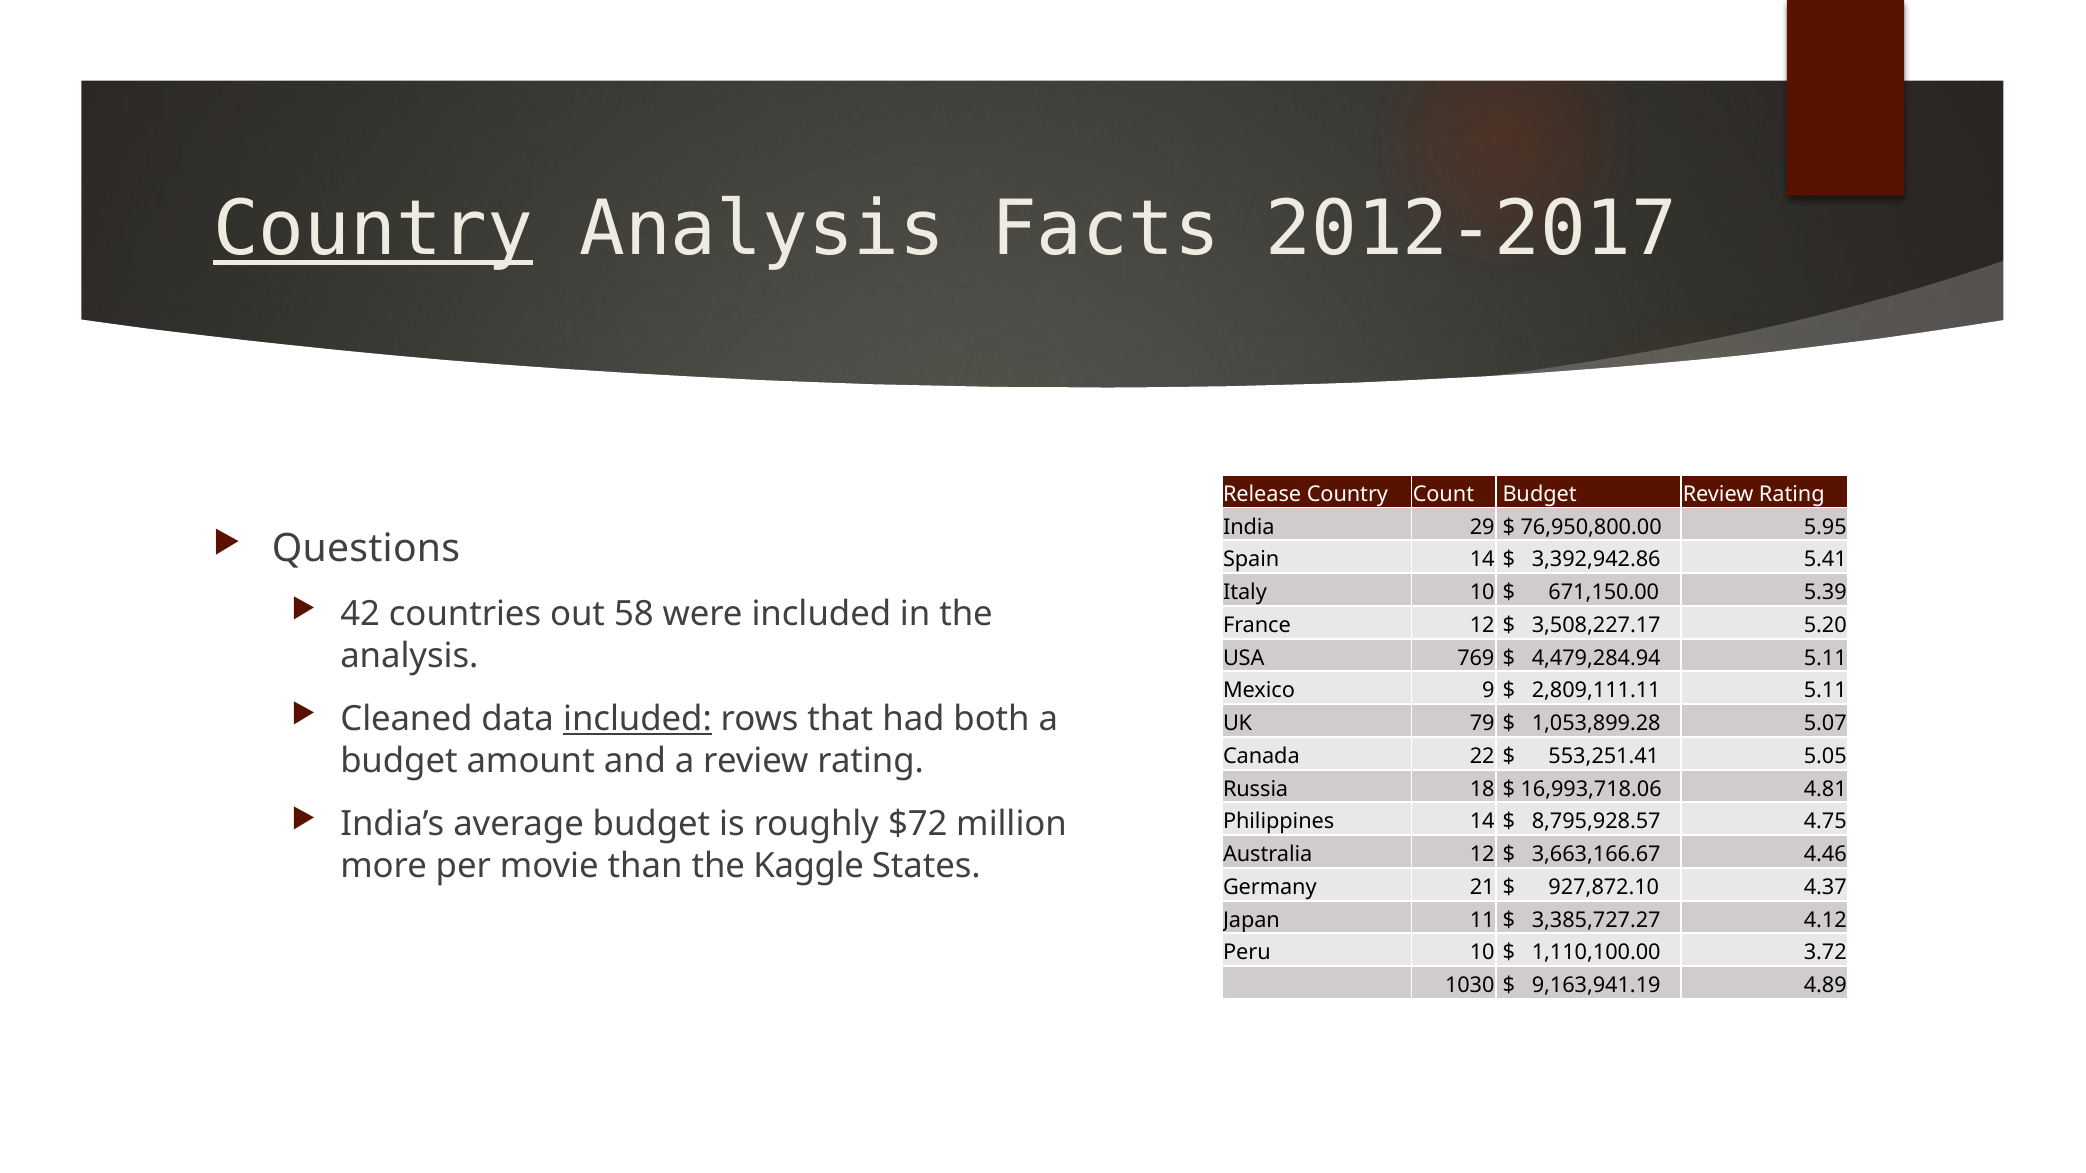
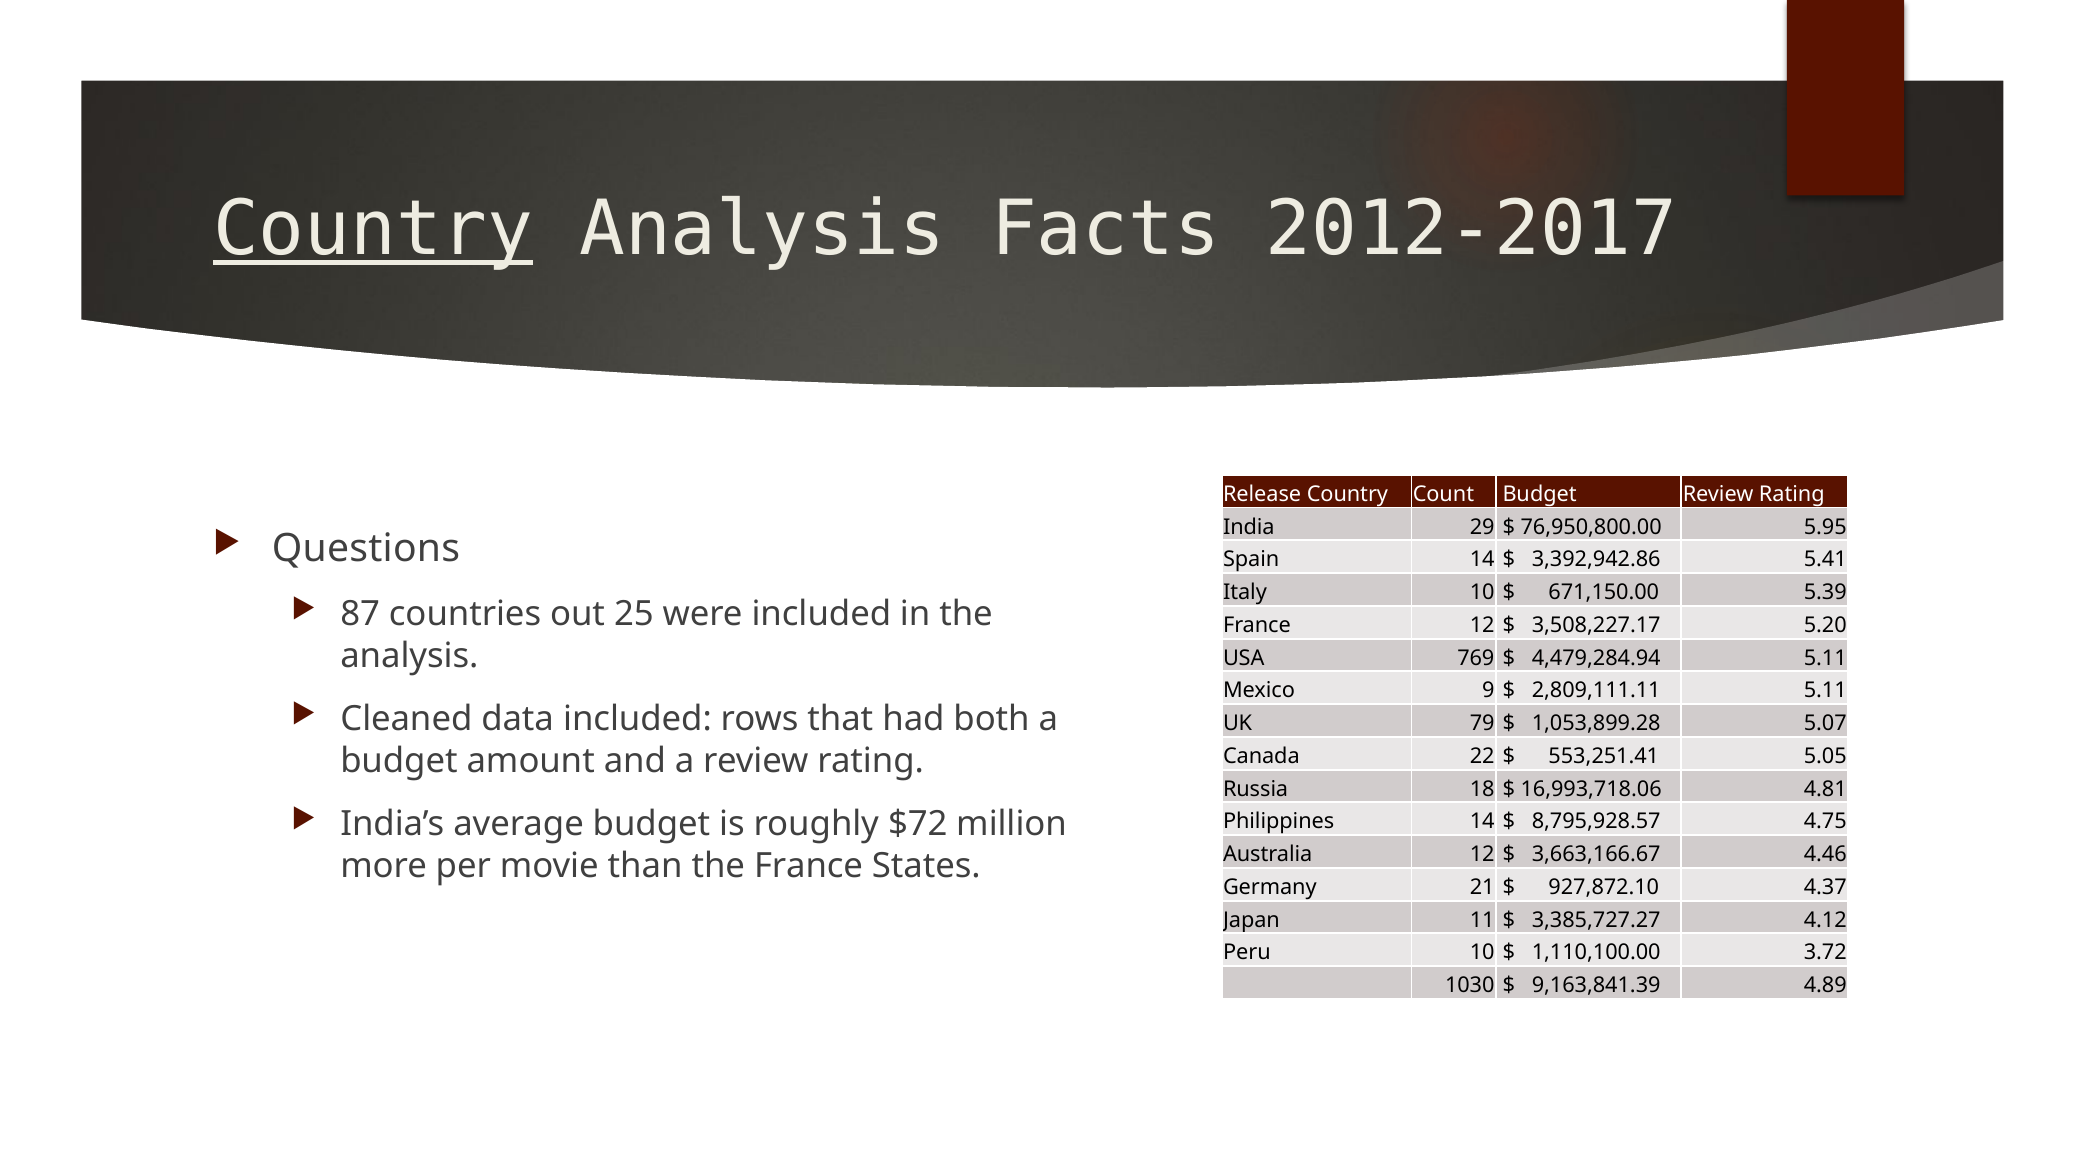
42: 42 -> 87 (360, 614)
58: 58 -> 25 (634, 614)
included underline: present -> none (637, 719)
the Kaggle: Kaggle -> France (809, 866)
9,163,941.19: 9,163,941.19 -> 9,163,841.39 (1596, 986)
